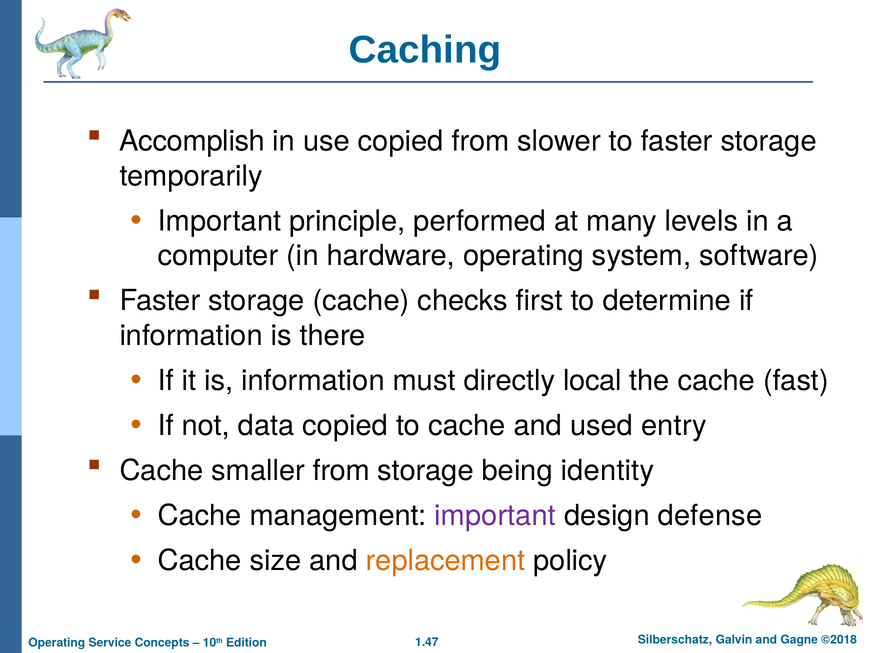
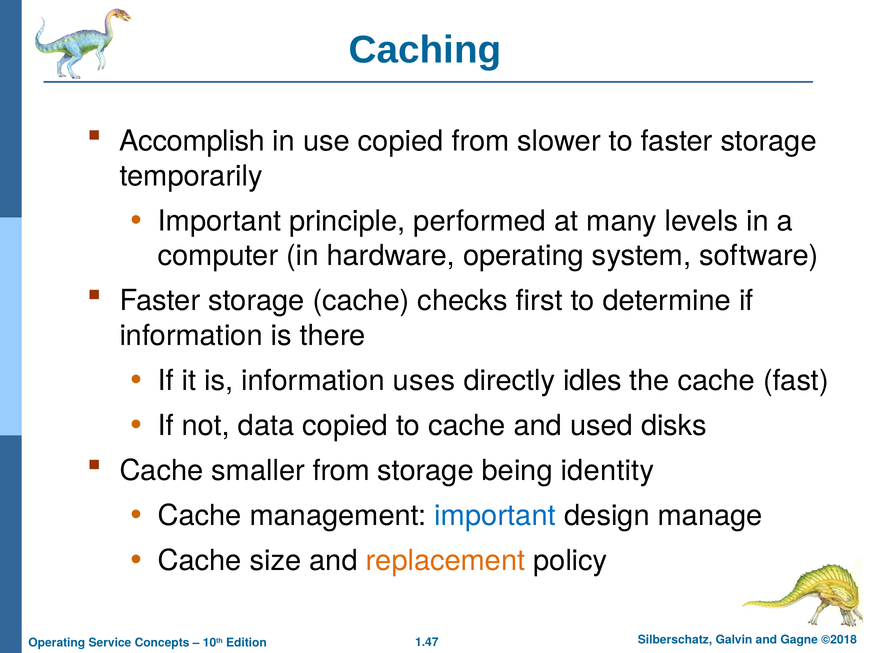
must: must -> uses (424, 381)
local: local -> idles (592, 381)
entry: entry -> disks (674, 426)
important colour: purple -> blue (495, 516)
defense: defense -> manage (710, 516)
